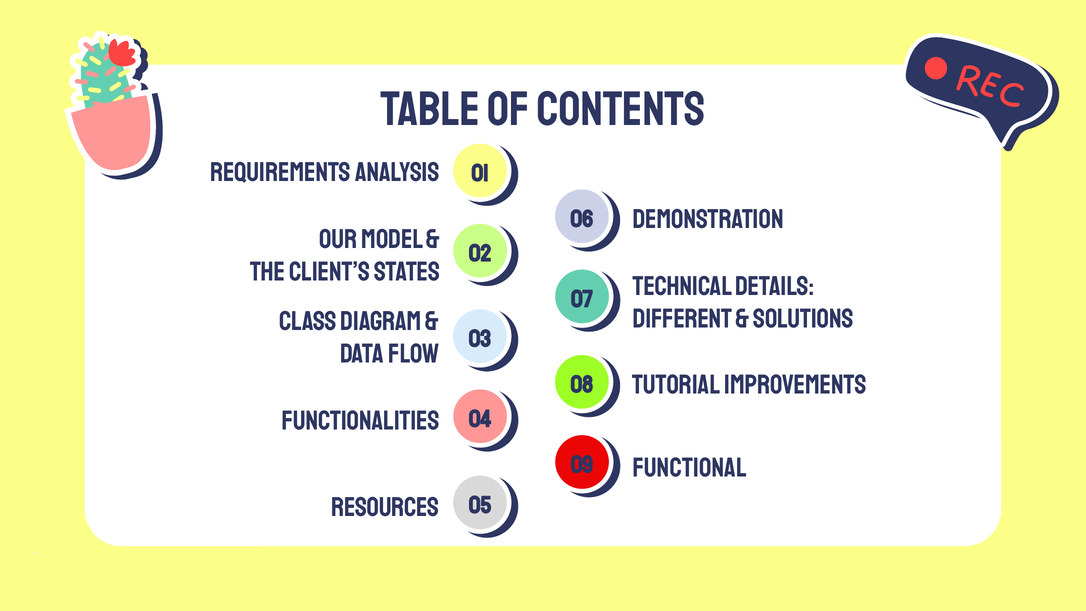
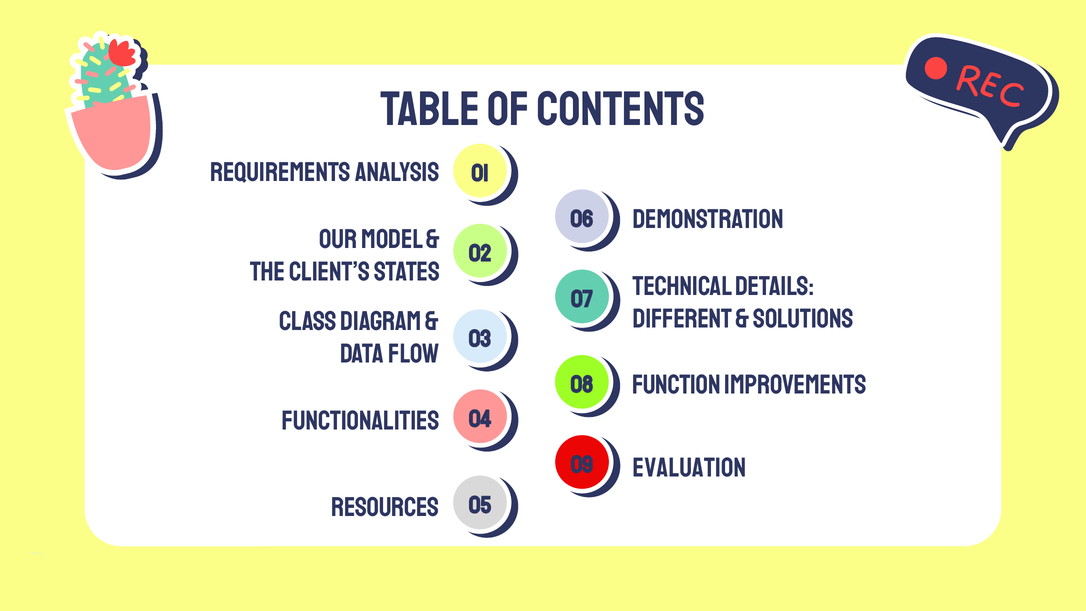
Tutorial: Tutorial -> Function (676, 385)
Functional: Functional -> Evaluation (690, 468)
